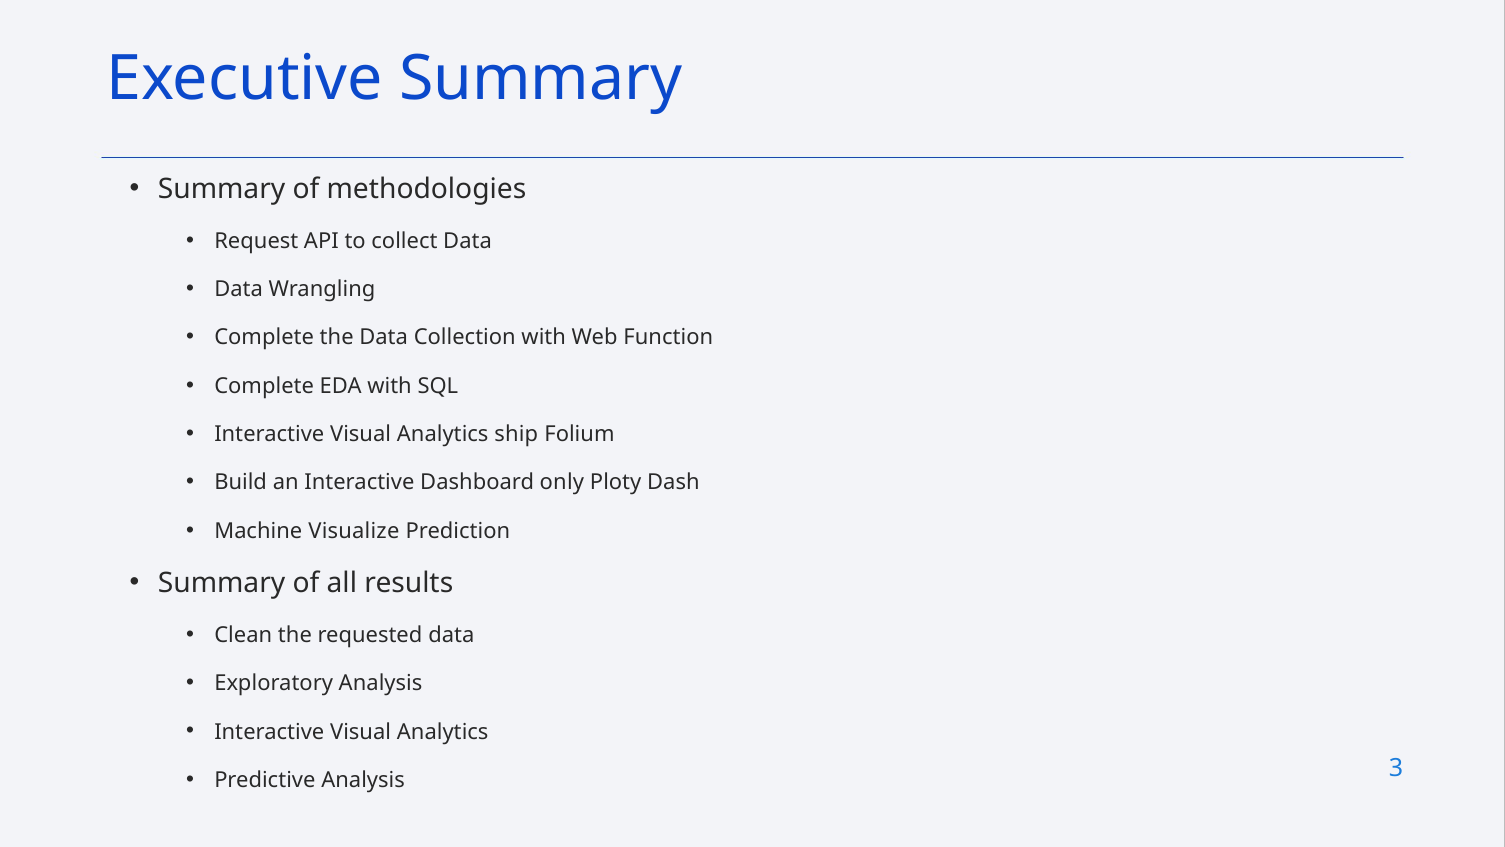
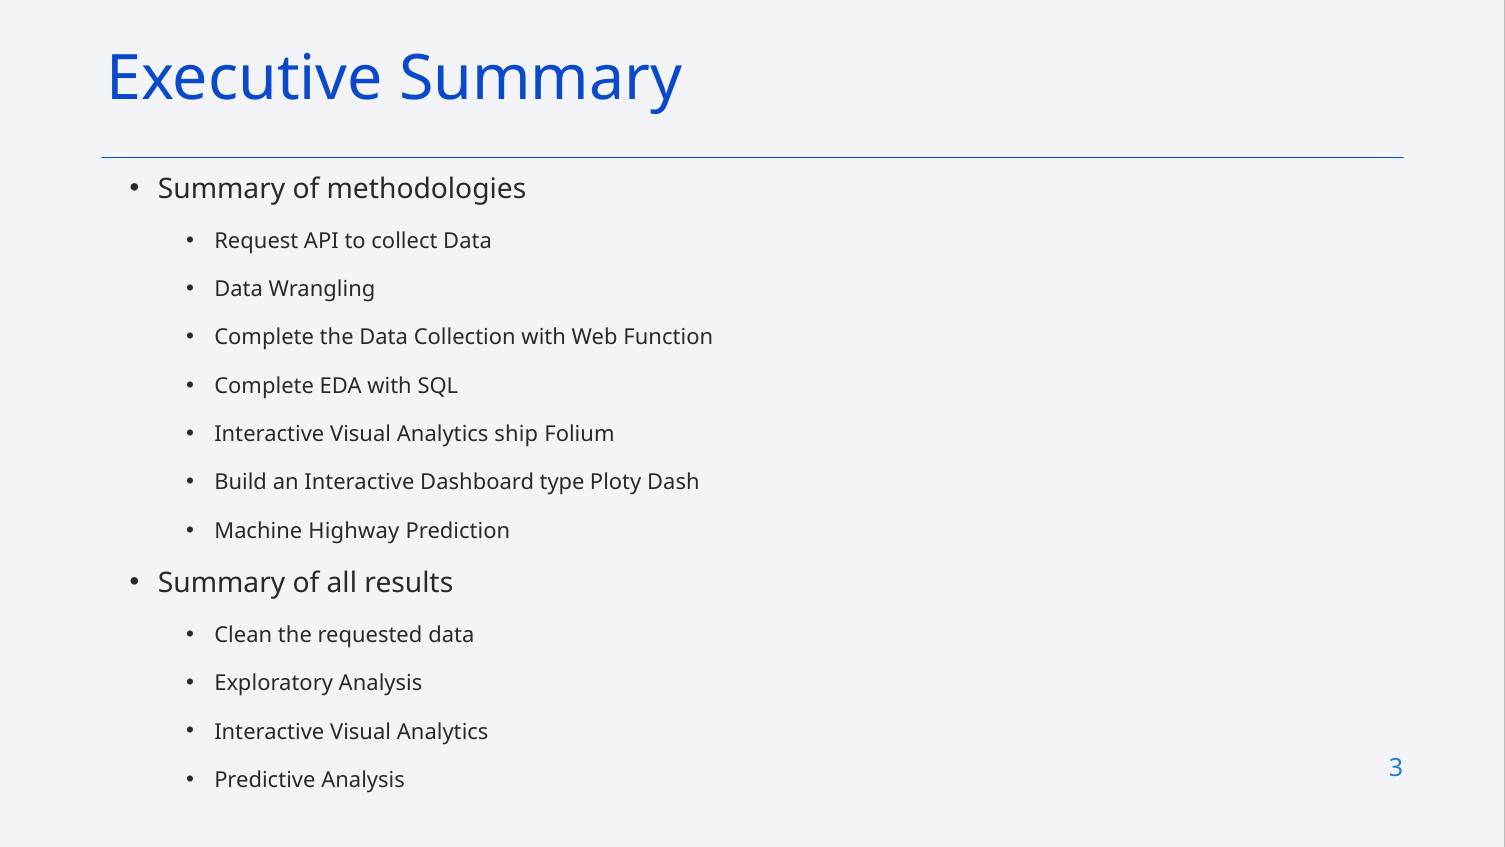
only: only -> type (562, 482)
Visualize: Visualize -> Highway (354, 531)
